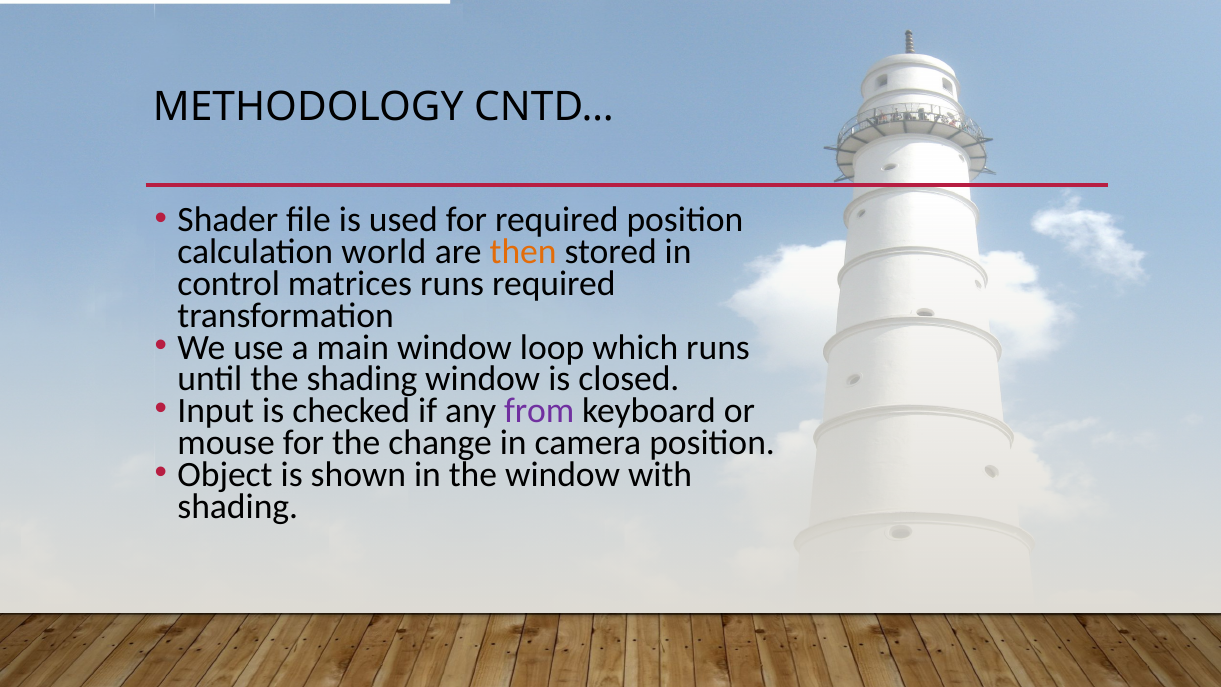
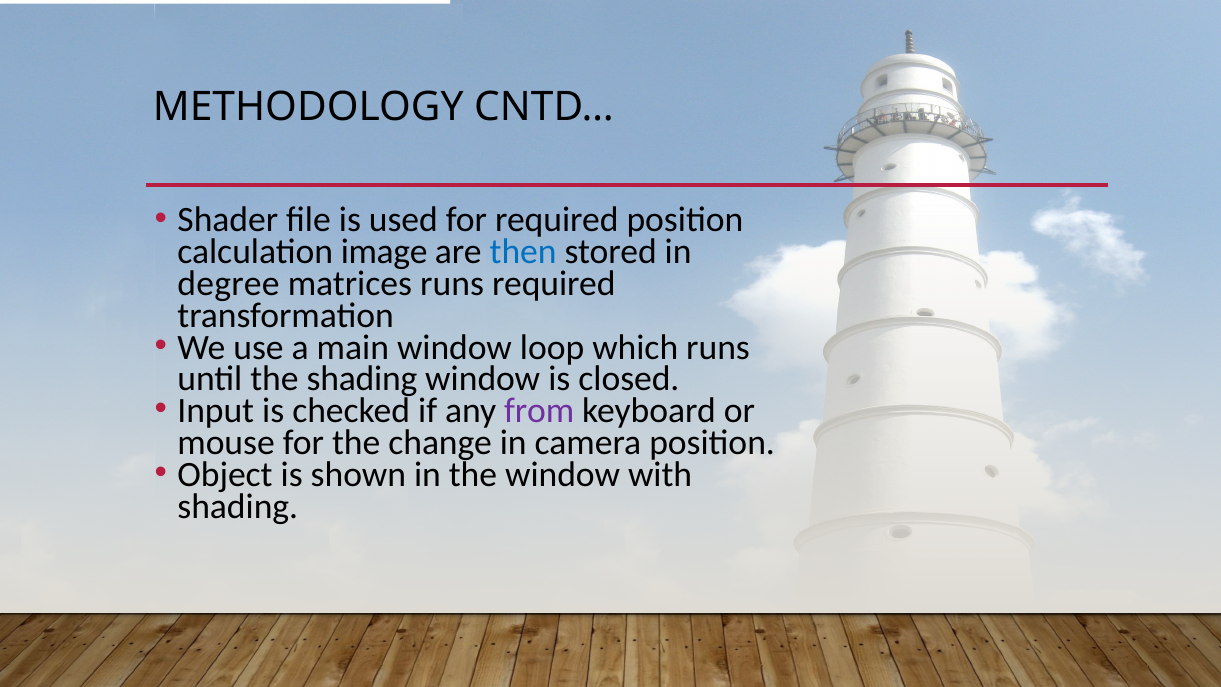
world: world -> image (384, 252)
then colour: orange -> blue (523, 252)
control: control -> degree (228, 284)
